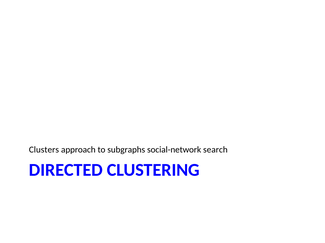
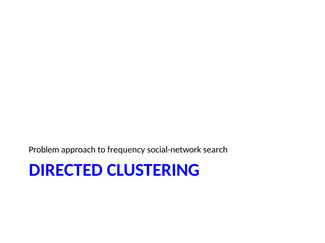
Clusters: Clusters -> Problem (44, 150)
subgraphs: subgraphs -> frequency (126, 150)
